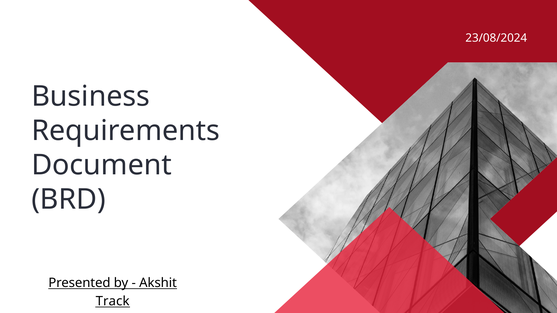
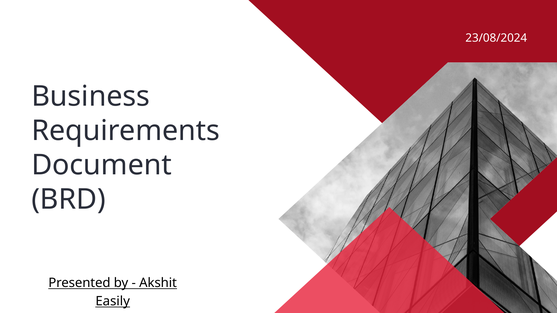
Track: Track -> Easily (113, 301)
